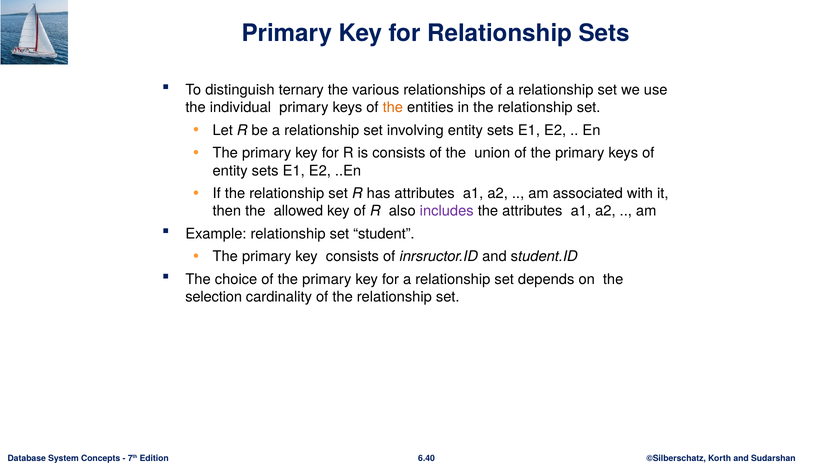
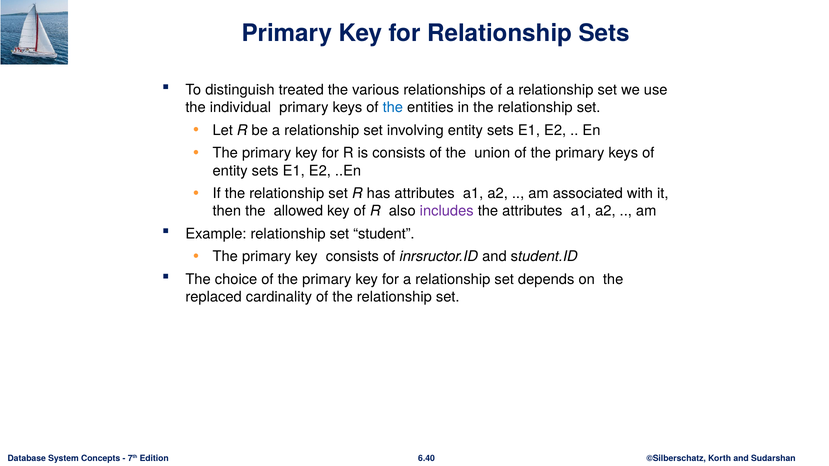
ternary: ternary -> treated (301, 90)
the colour: orange -> blue (393, 108)
selection: selection -> replaced (214, 297)
